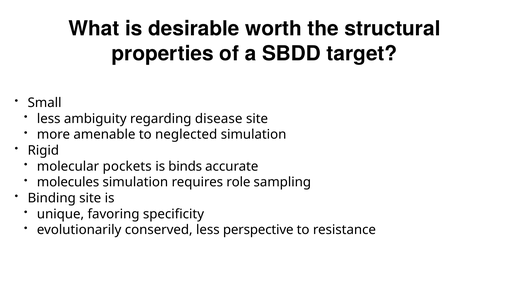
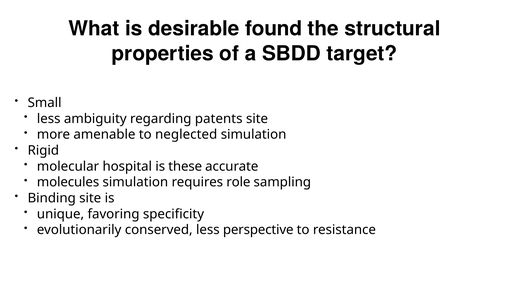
worth: worth -> found (274, 29)
disease: disease -> patents (219, 119)
pockets: pockets -> hospital (127, 167)
binds: binds -> these (185, 167)
